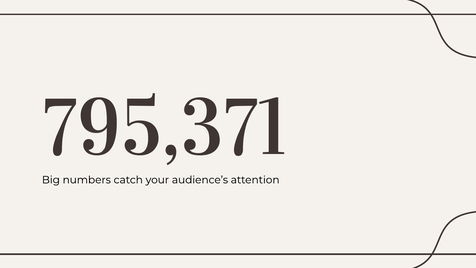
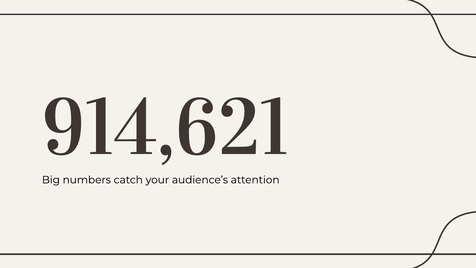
795,371: 795,371 -> 914,621 (165, 128)
